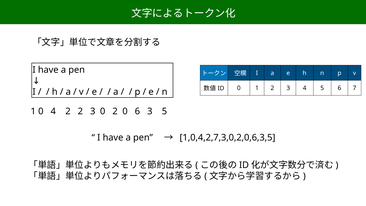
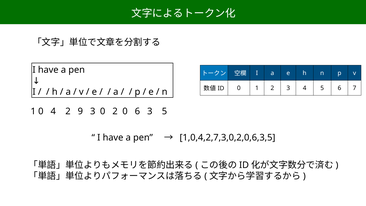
2 2: 2 -> 9 (80, 111)
